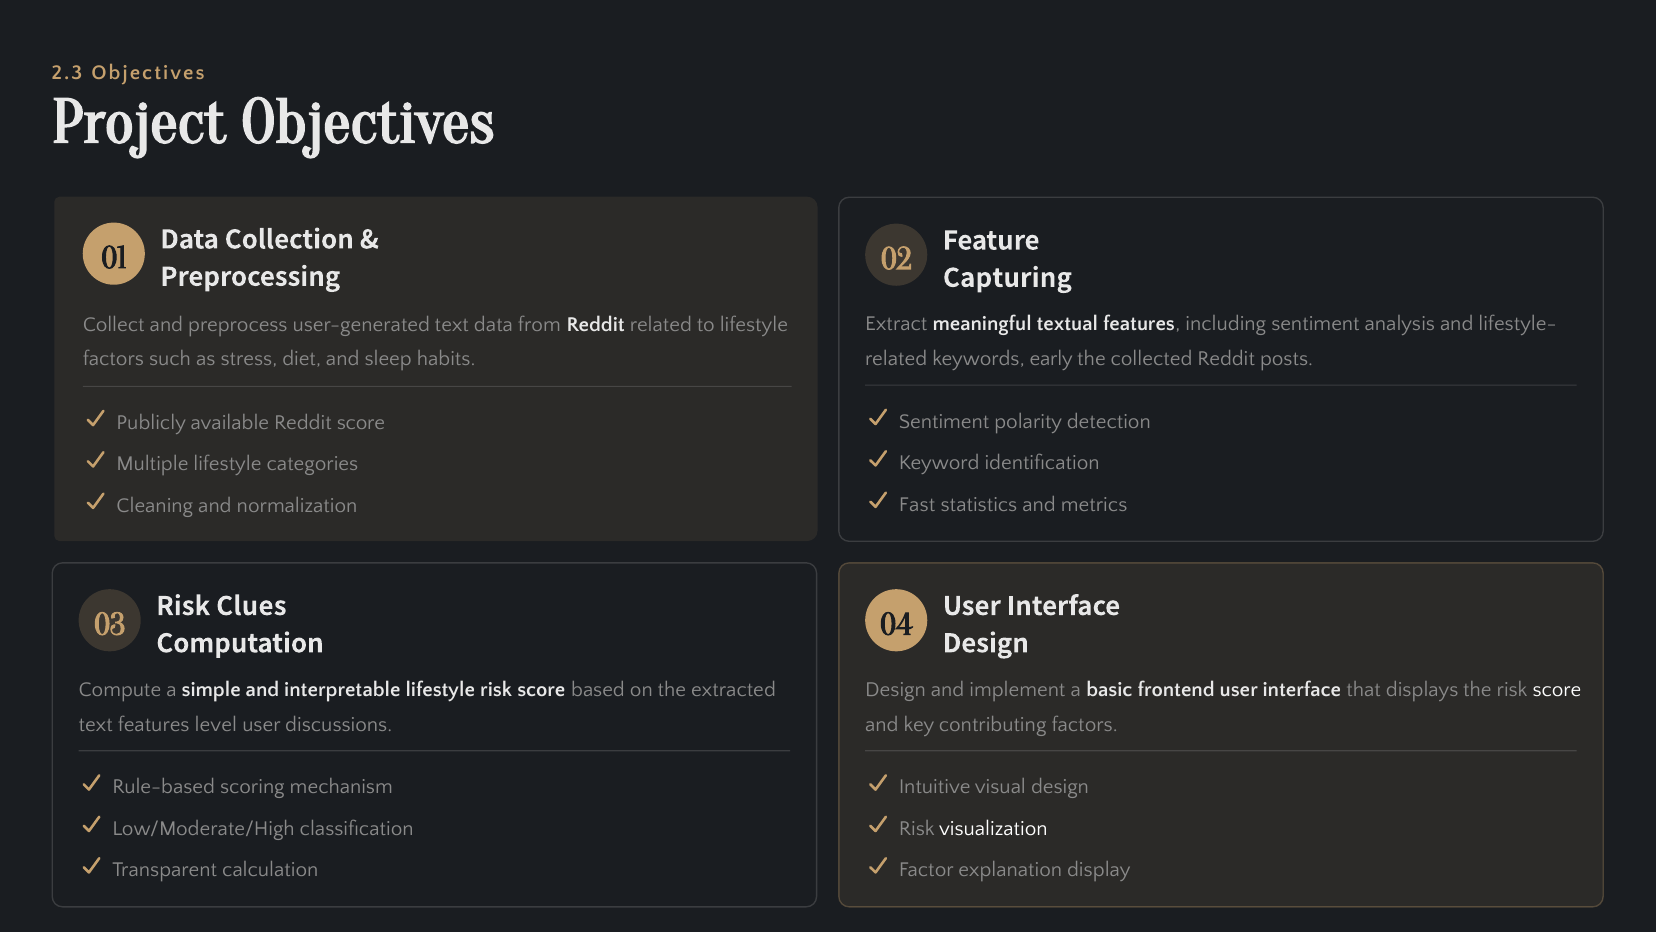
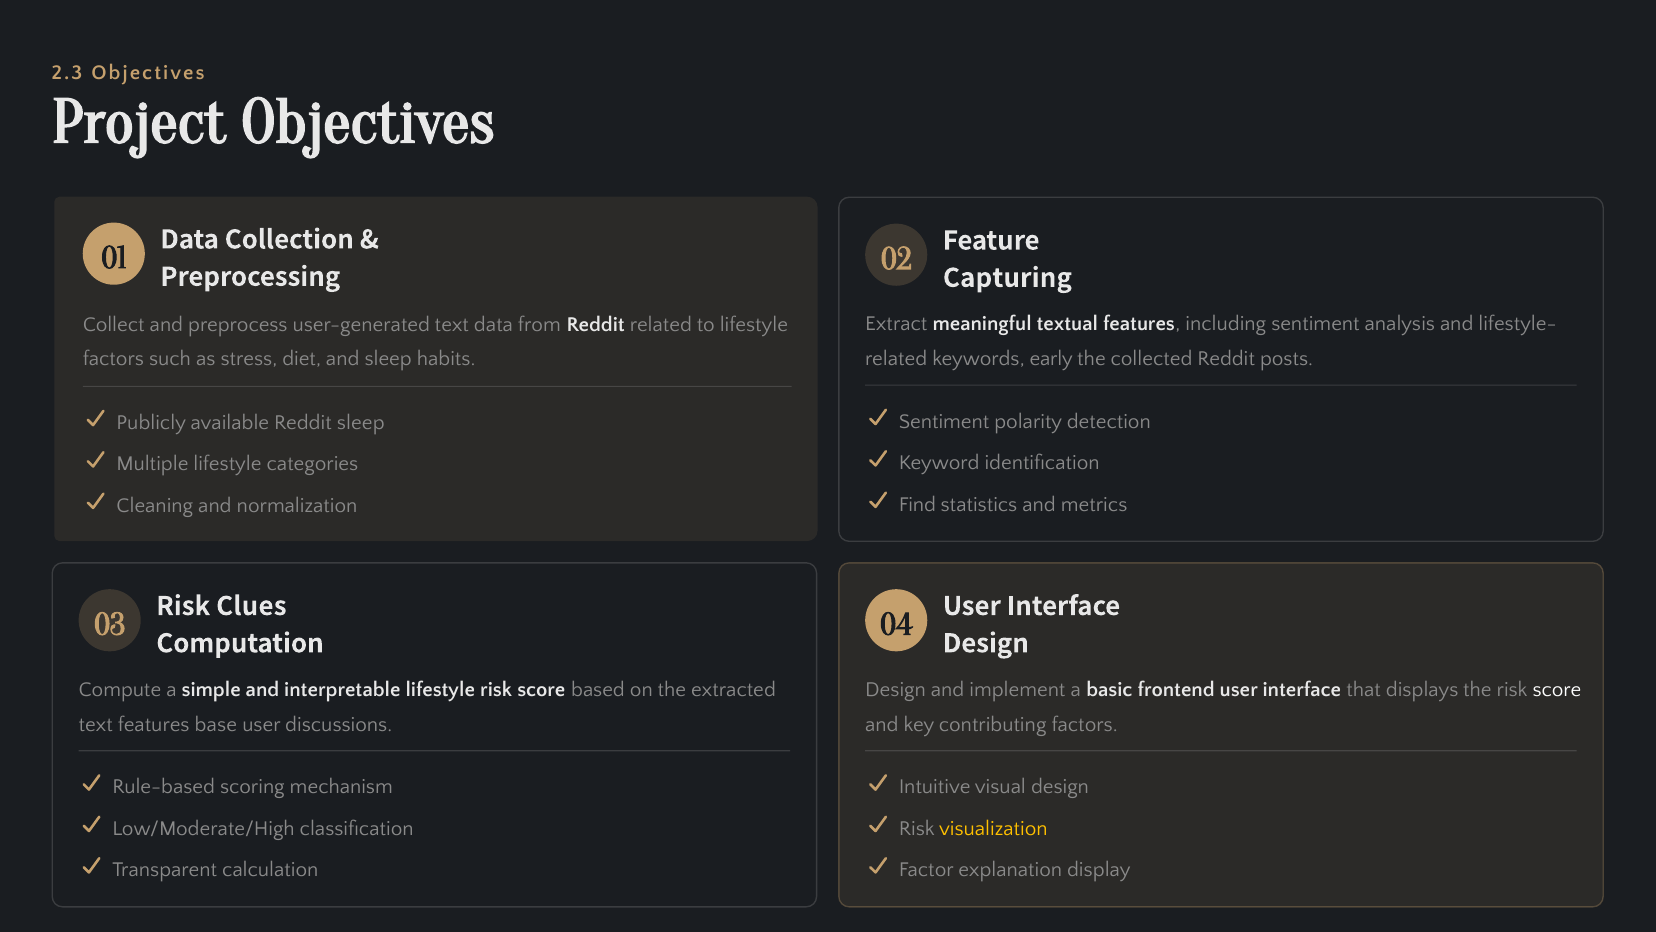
Reddit score: score -> sleep (361, 422)
Fast: Fast -> Find (917, 504)
level: level -> base (216, 724)
visualization colour: white -> yellow (993, 828)
